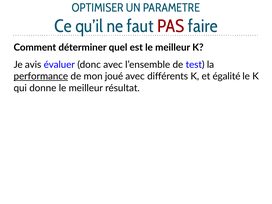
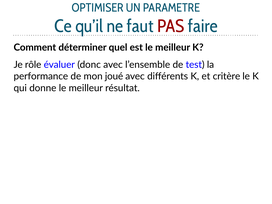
Je avis: avis -> rôle (33, 65)
performance underline: present -> none (41, 76)
égalité: égalité -> critère (226, 76)
